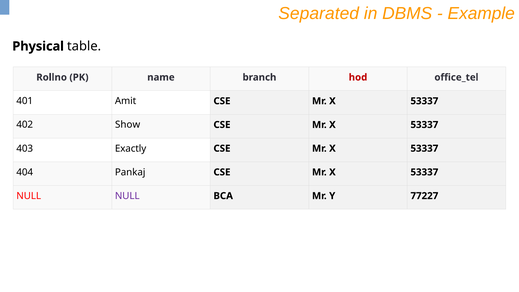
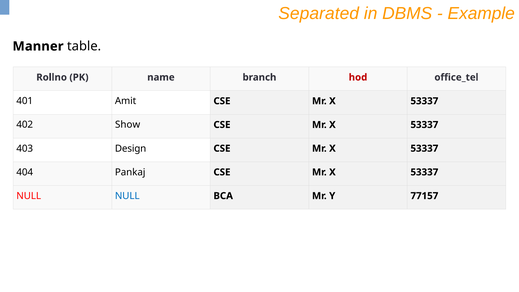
Physical: Physical -> Manner (38, 46)
Exactly: Exactly -> Design (131, 148)
NULL colour: purple -> blue (127, 196)
77227: 77227 -> 77157 (424, 196)
